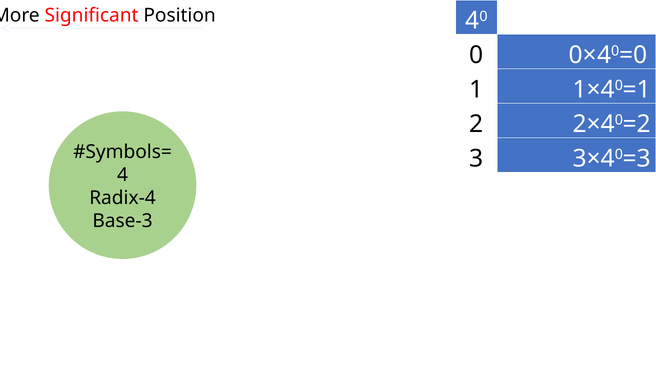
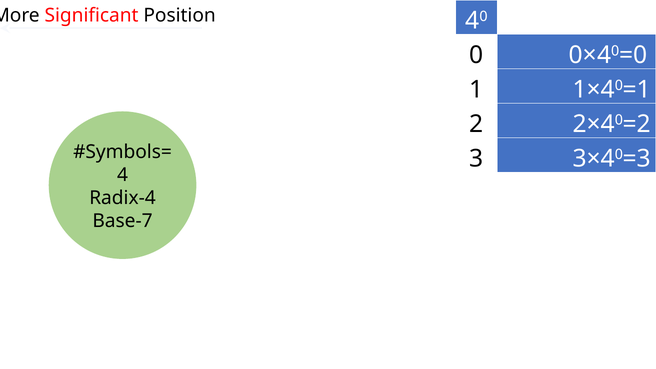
Base-3: Base-3 -> Base-7 (123, 221)
